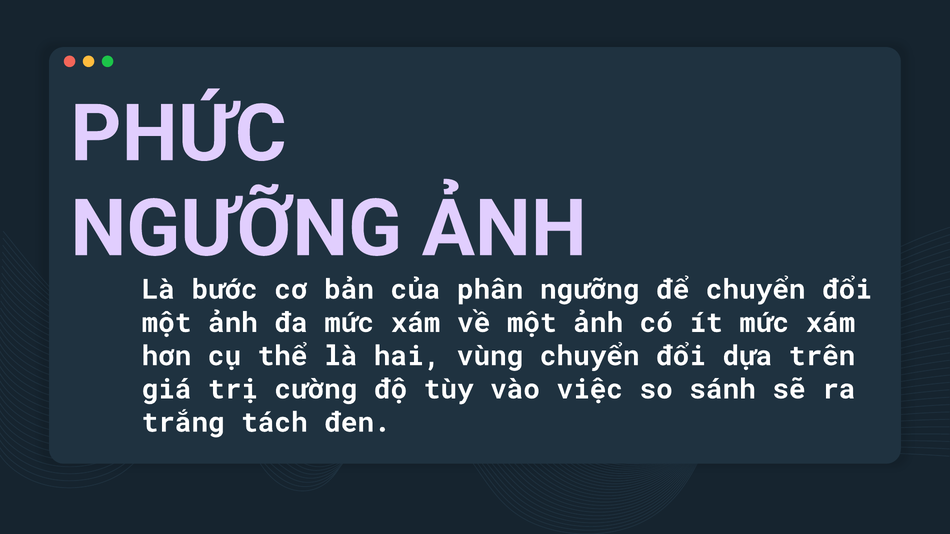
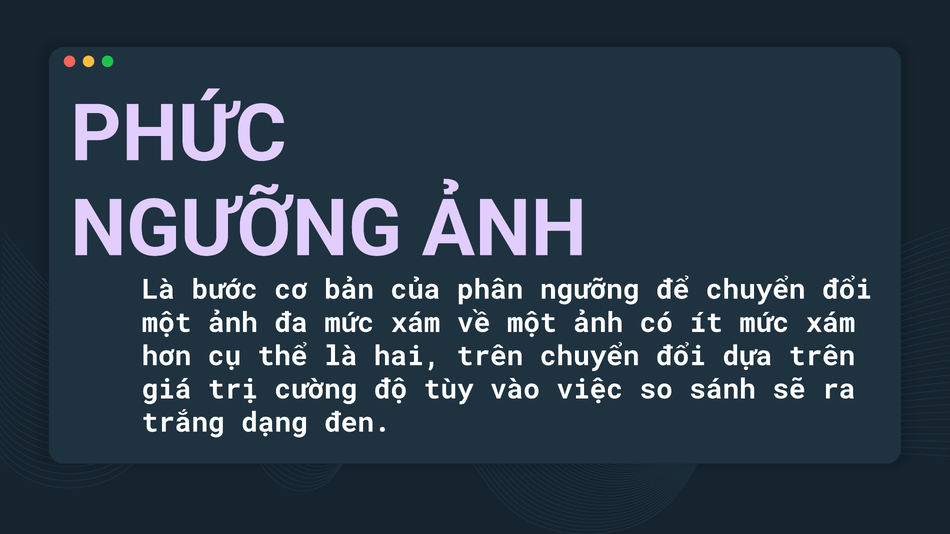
hai vùng: vùng -> trên (490, 356)
tách: tách -> dạng (274, 423)
